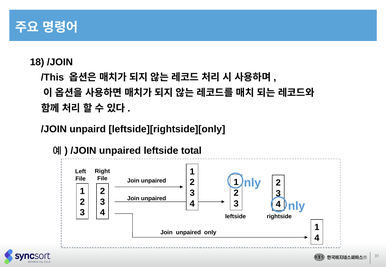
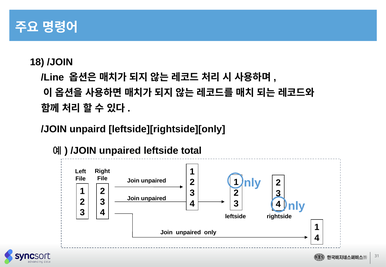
/This: /This -> /Line (52, 78)
